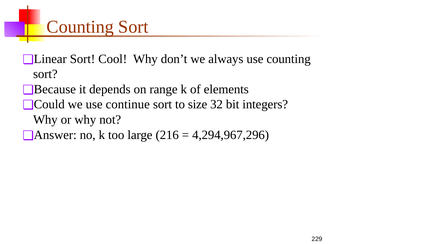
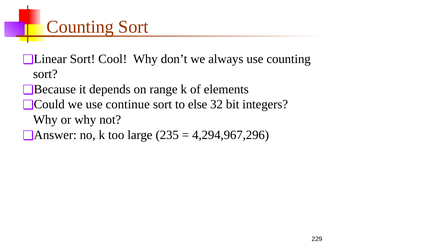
size: size -> else (198, 105)
216: 216 -> 235 (167, 135)
